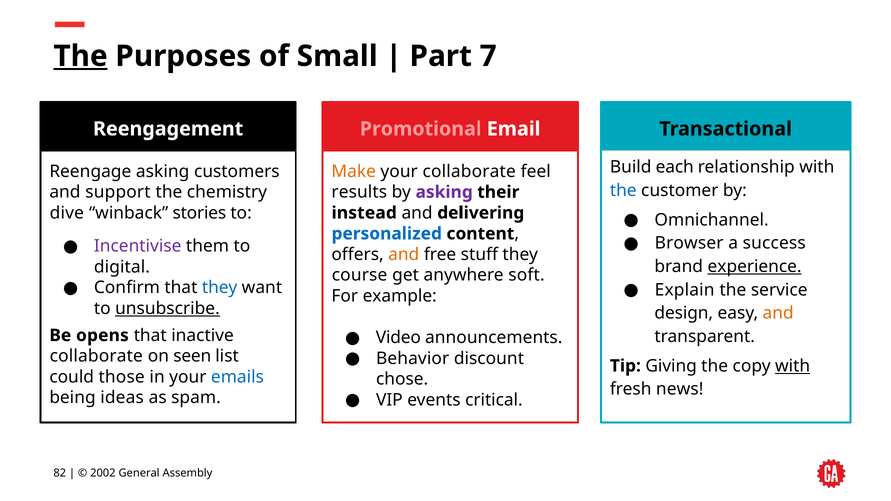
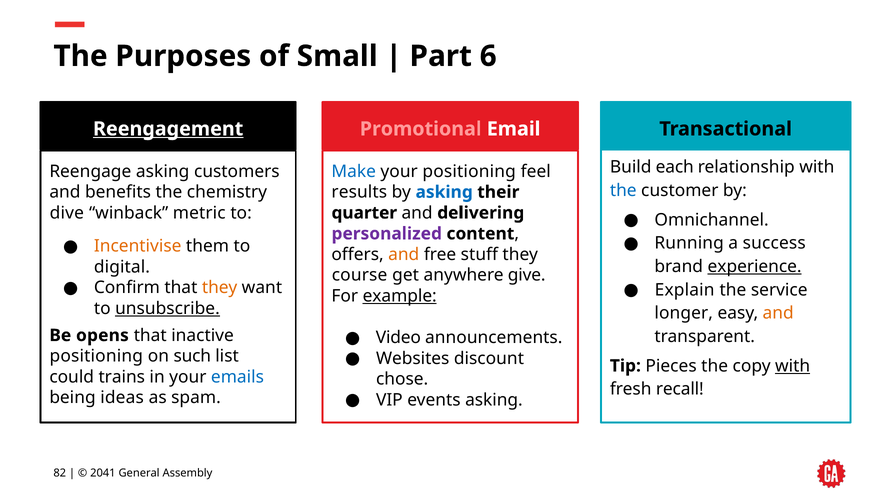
The underline: present -> none (81, 56)
7: 7 -> 6 (488, 56)
Reengagement underline: none -> present (168, 129)
Make colour: orange -> blue (354, 171)
your collaborate: collaborate -> positioning (469, 171)
support: support -> benefits (118, 192)
asking colour: purple -> blue (444, 192)
stories: stories -> metric (199, 213)
instead: instead -> quarter (364, 213)
personalized colour: blue -> purple (387, 234)
Browser: Browser -> Running (689, 243)
Incentivise colour: purple -> orange (138, 246)
soft: soft -> give (527, 275)
they colour: blue -> orange (220, 288)
example underline: none -> present (400, 296)
design: design -> longer (684, 313)
Behavior: Behavior -> Websites (413, 359)
collaborate: collaborate -> positioning (96, 356)
seen: seen -> such (192, 356)
Giving: Giving -> Pieces (671, 366)
those: those -> trains (122, 377)
news: news -> recall (680, 389)
events critical: critical -> asking (494, 400)
2002: 2002 -> 2041 (103, 473)
